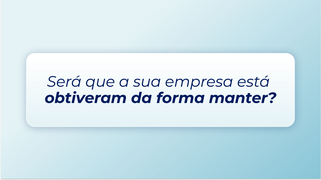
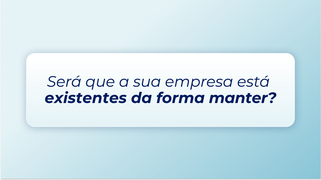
obtiveram: obtiveram -> existentes (86, 98)
